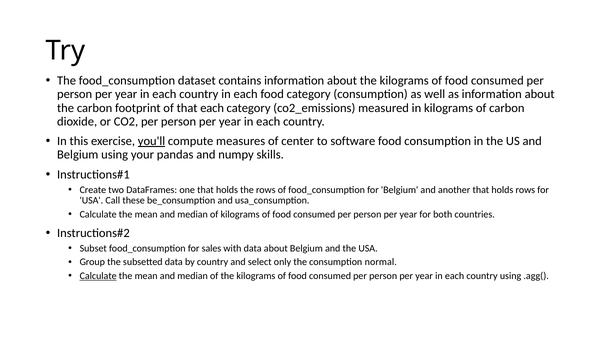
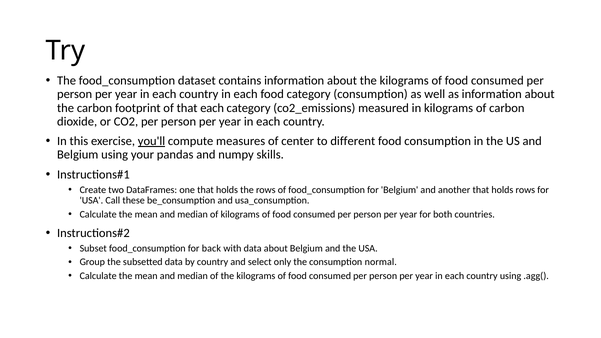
software: software -> different (353, 141)
sales: sales -> back (211, 248)
Calculate underline: present -> none (98, 276)
